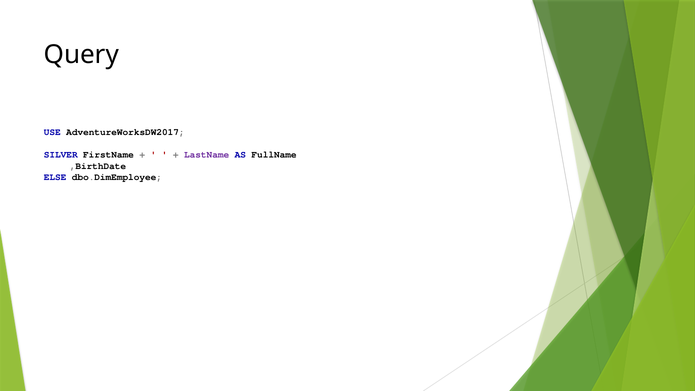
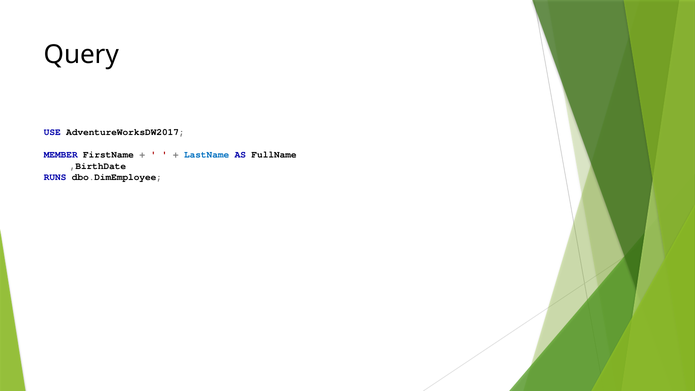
SILVER: SILVER -> MEMBER (61, 155)
LastName colour: purple -> blue (207, 155)
ELSE: ELSE -> RUNS (55, 177)
